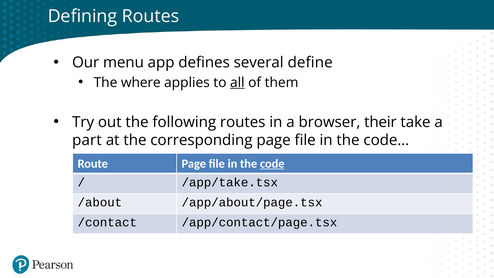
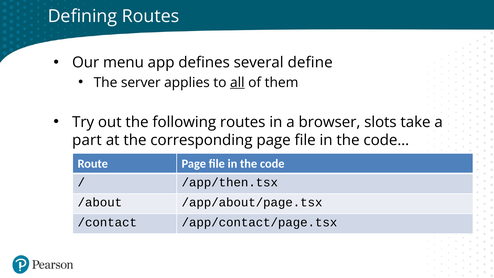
where: where -> server (141, 82)
their: their -> slots (380, 122)
code underline: present -> none (272, 164)
/app/take.tsx: /app/take.tsx -> /app/then.tsx (230, 182)
